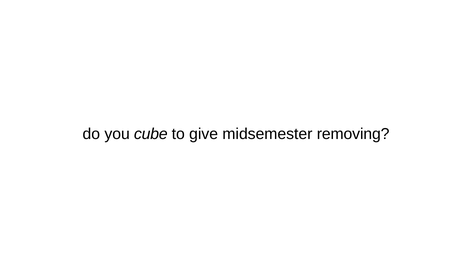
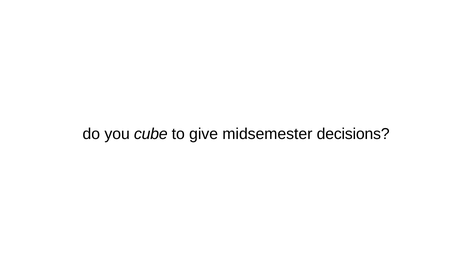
removing: removing -> decisions (353, 134)
